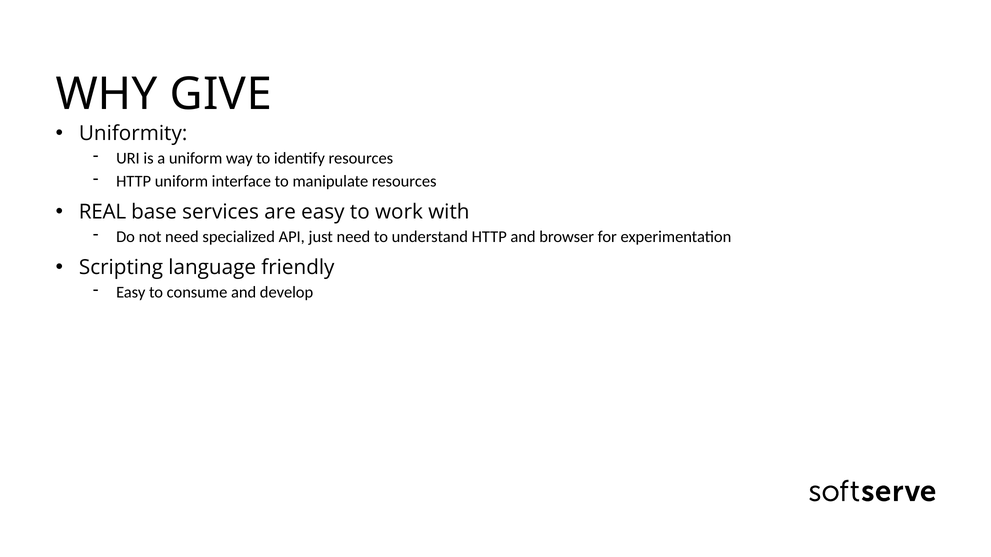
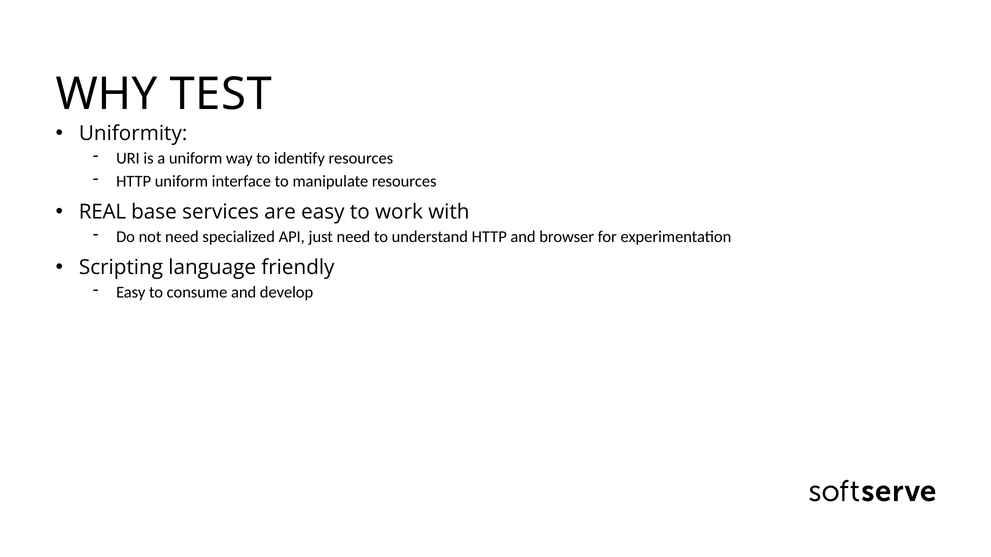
GIVE: GIVE -> TEST (221, 94)
